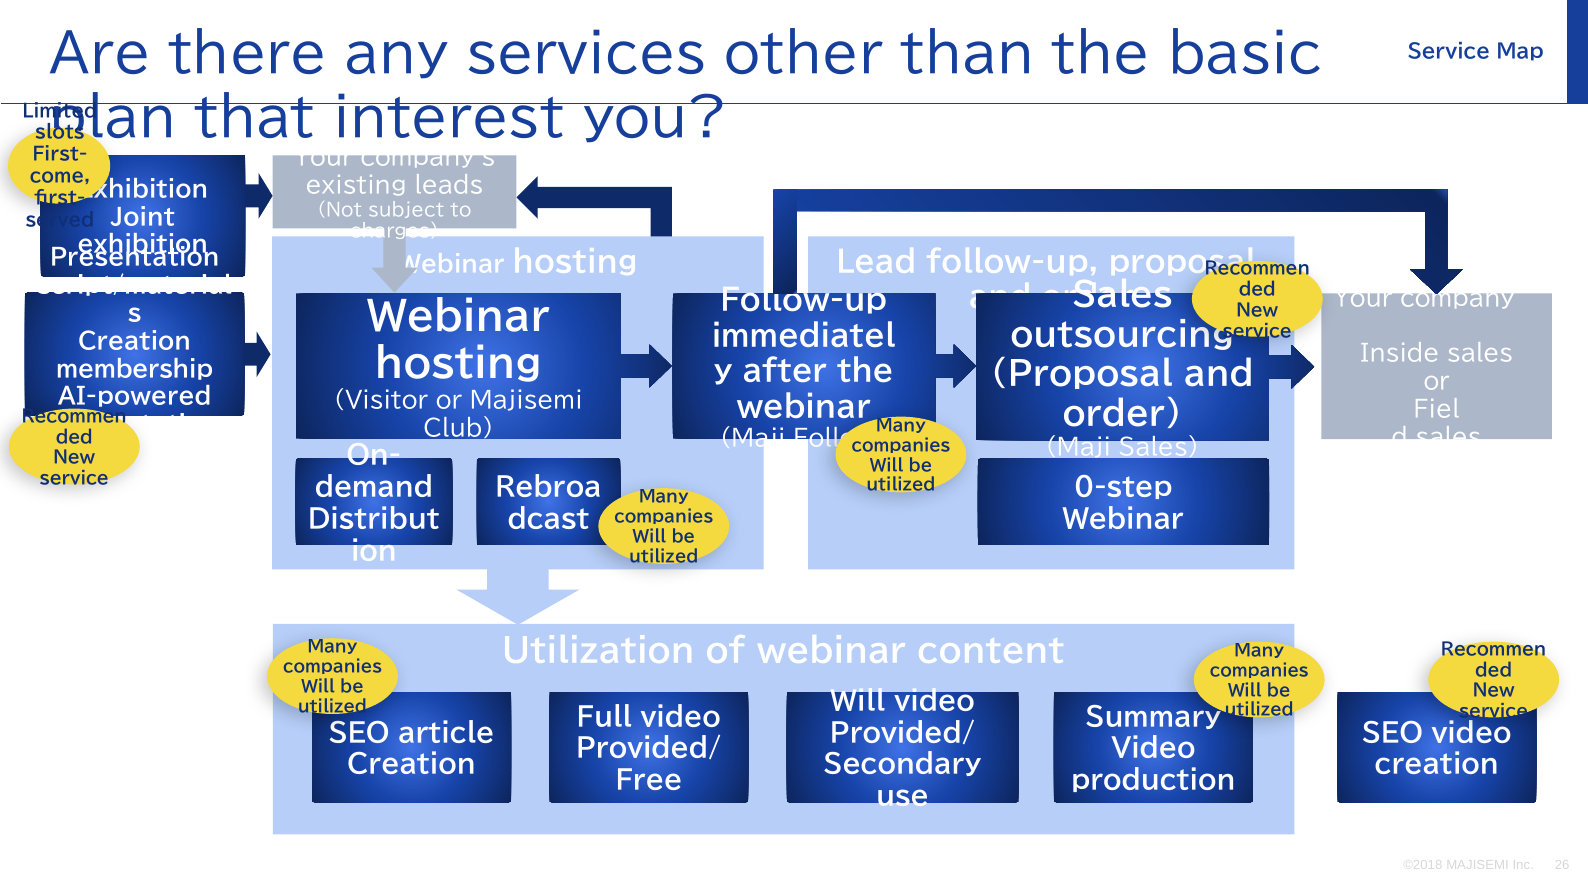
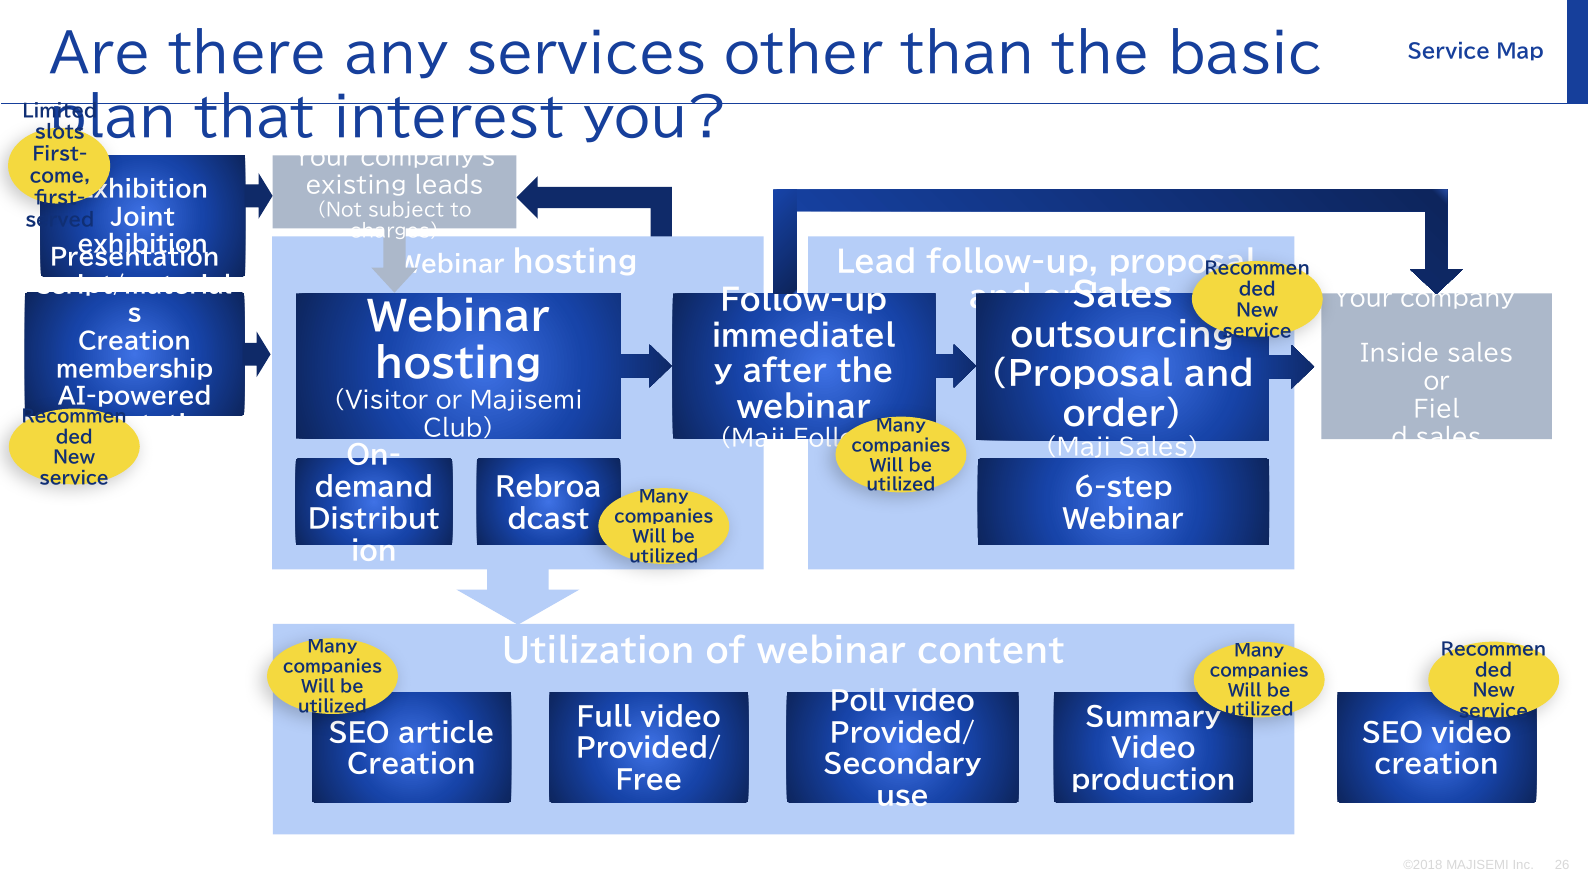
0-step: 0-step -> 6-step (1123, 488)
Will: Will -> Poll (858, 702)
